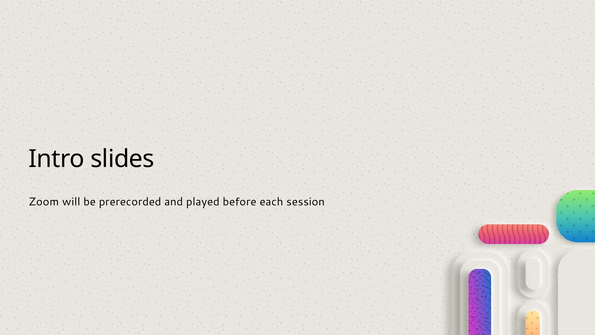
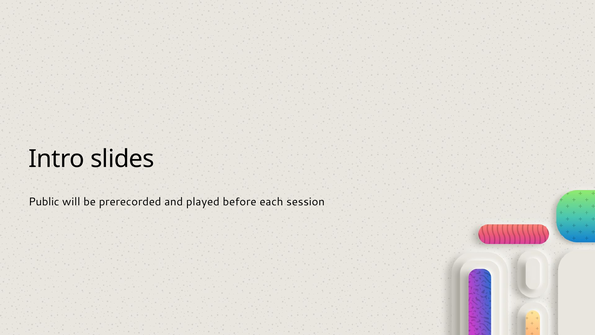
Zoom: Zoom -> Public (44, 202)
